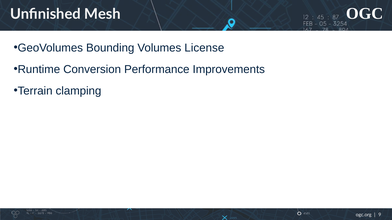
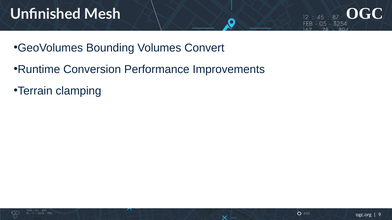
License: License -> Convert (204, 48)
